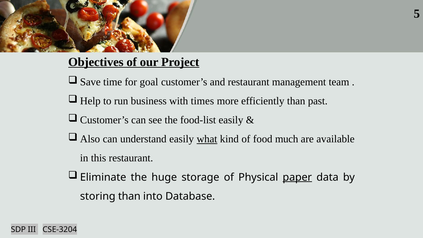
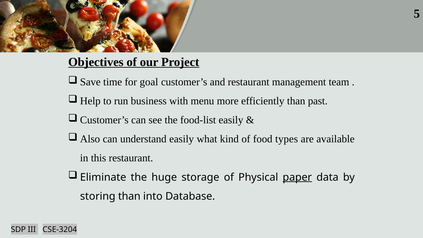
times: times -> menu (202, 101)
what underline: present -> none (207, 139)
much: much -> types (287, 139)
